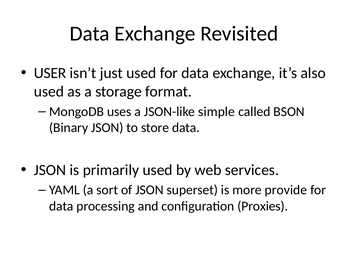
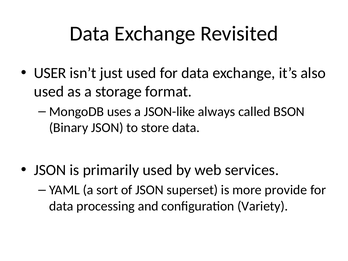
simple: simple -> always (217, 112)
Proxies: Proxies -> Variety (263, 206)
